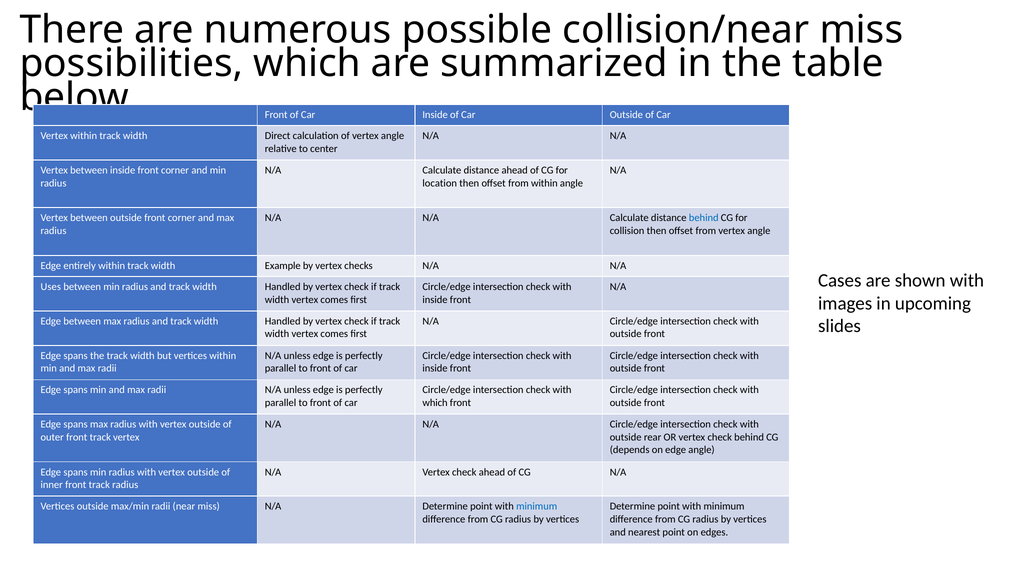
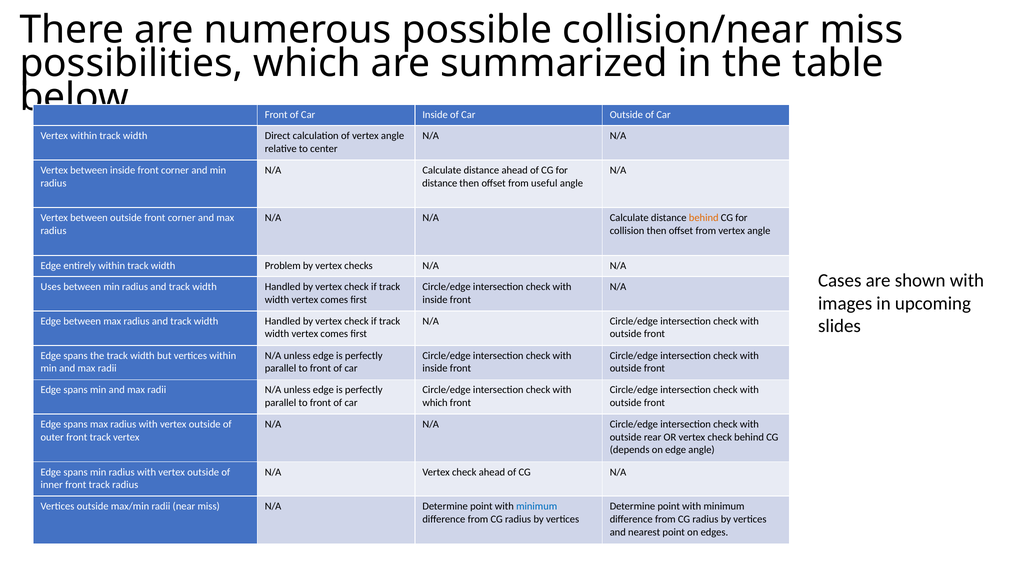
location: location -> distance (440, 183)
from within: within -> useful (544, 183)
behind colour: blue -> orange (704, 218)
Example: Example -> Problem (283, 265)
